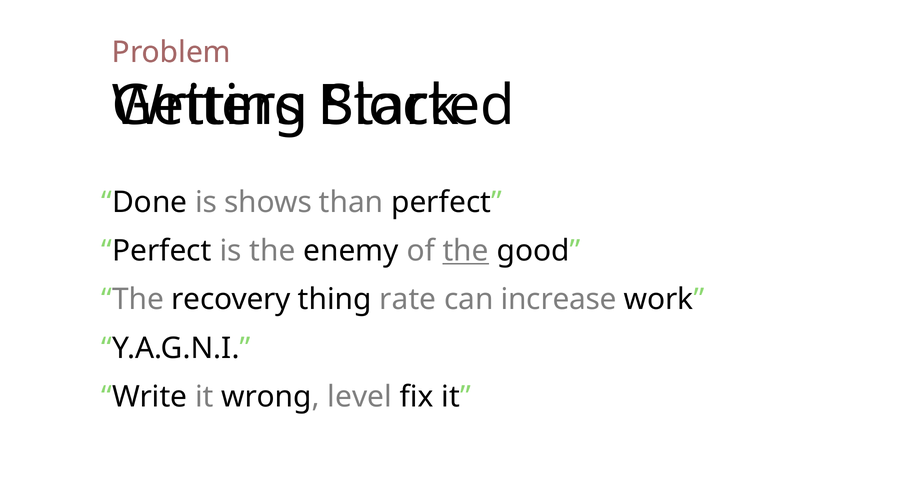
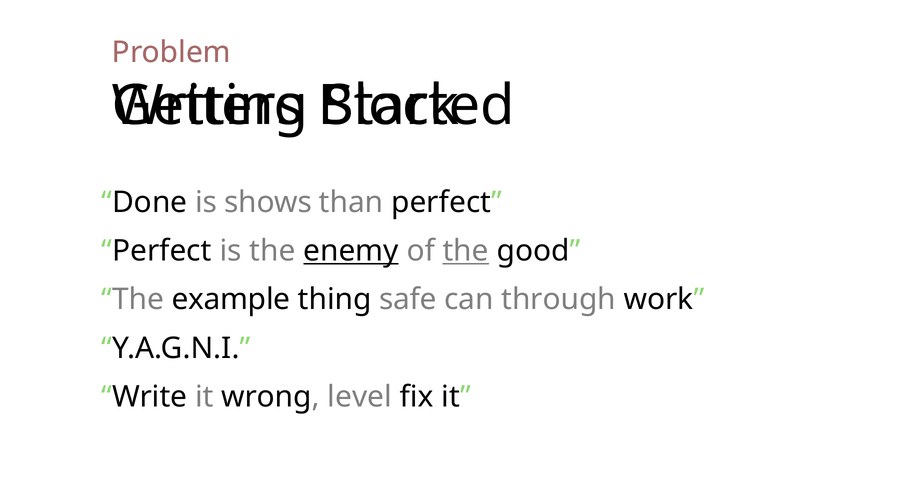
enemy underline: none -> present (351, 251)
recovery: recovery -> example (231, 300)
rate: rate -> safe (408, 300)
increase: increase -> through (559, 300)
